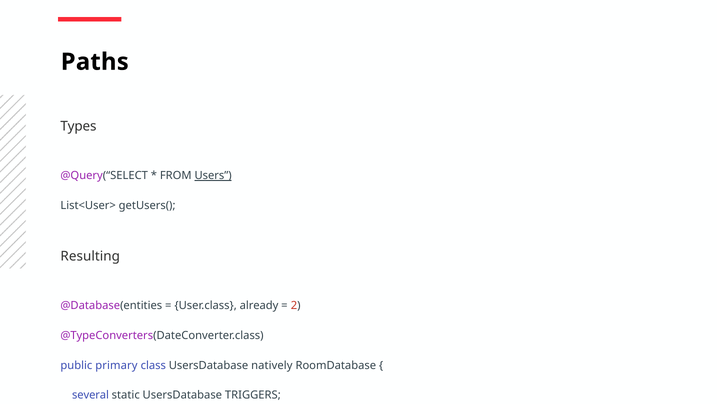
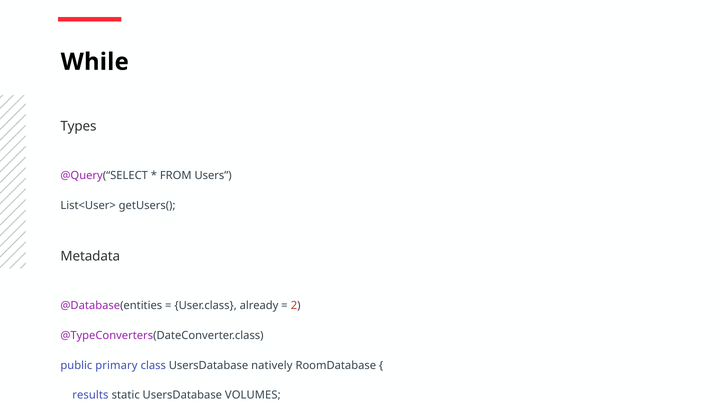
Paths: Paths -> While (95, 62)
Users underline: present -> none (213, 175)
Resulting: Resulting -> Metadata (90, 256)
several: several -> results (90, 395)
TRIGGERS: TRIGGERS -> VOLUMES (253, 395)
